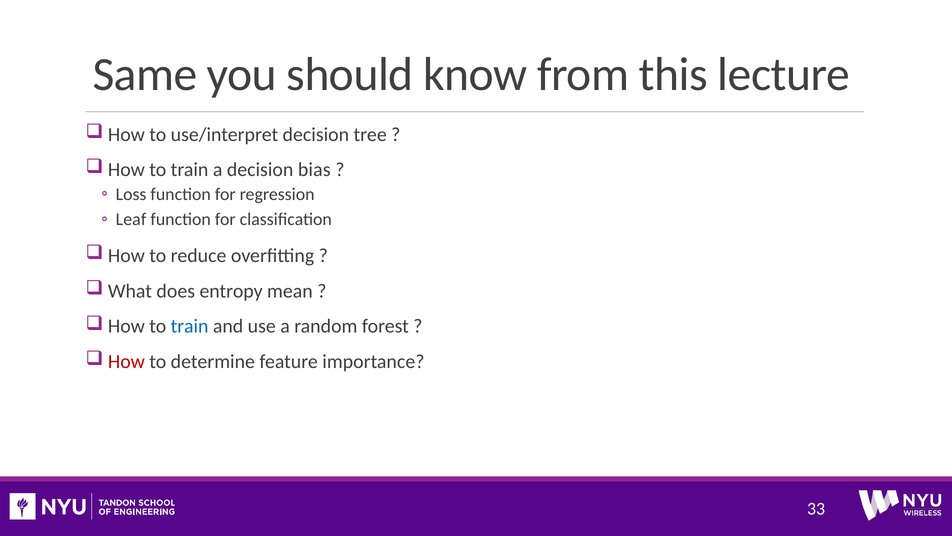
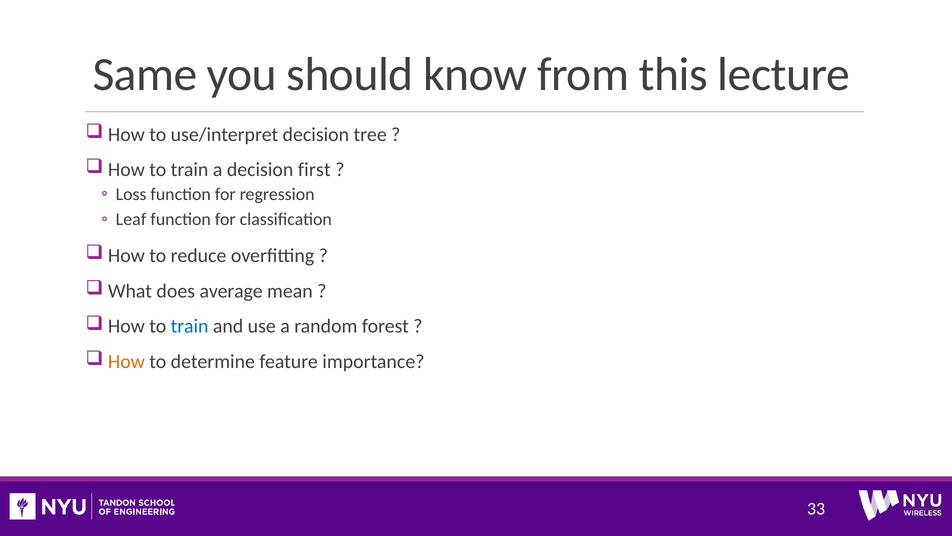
bias: bias -> first (314, 170)
entropy: entropy -> average (231, 291)
How colour: red -> orange (126, 361)
